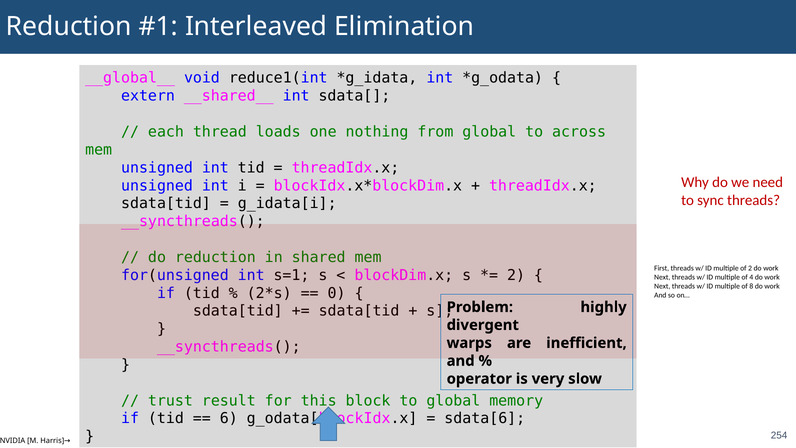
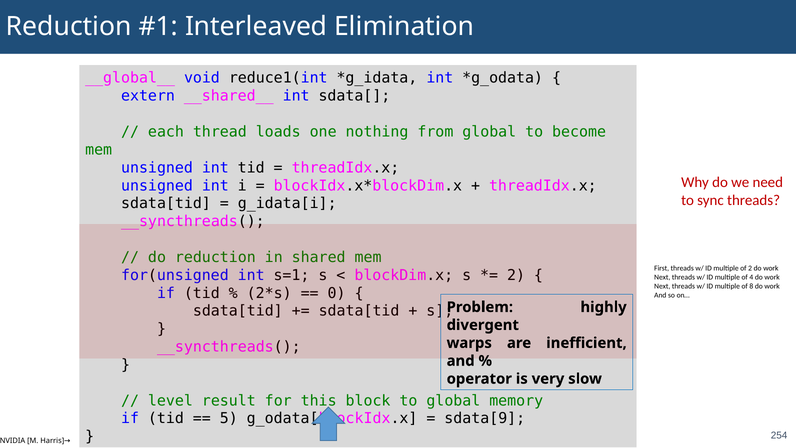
across: across -> become (579, 132)
trust: trust -> level (170, 400)
6: 6 -> 5 (229, 418)
sdata[6: sdata[6 -> sdata[9 (485, 418)
